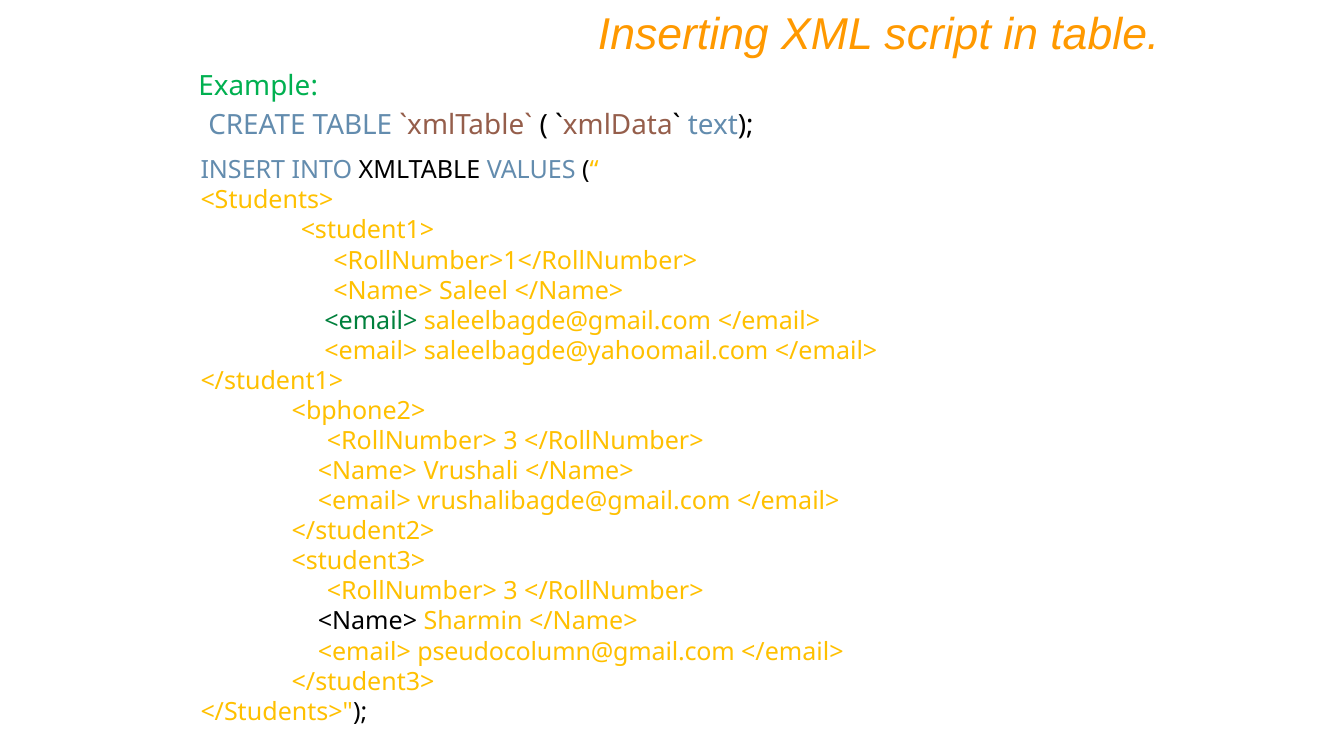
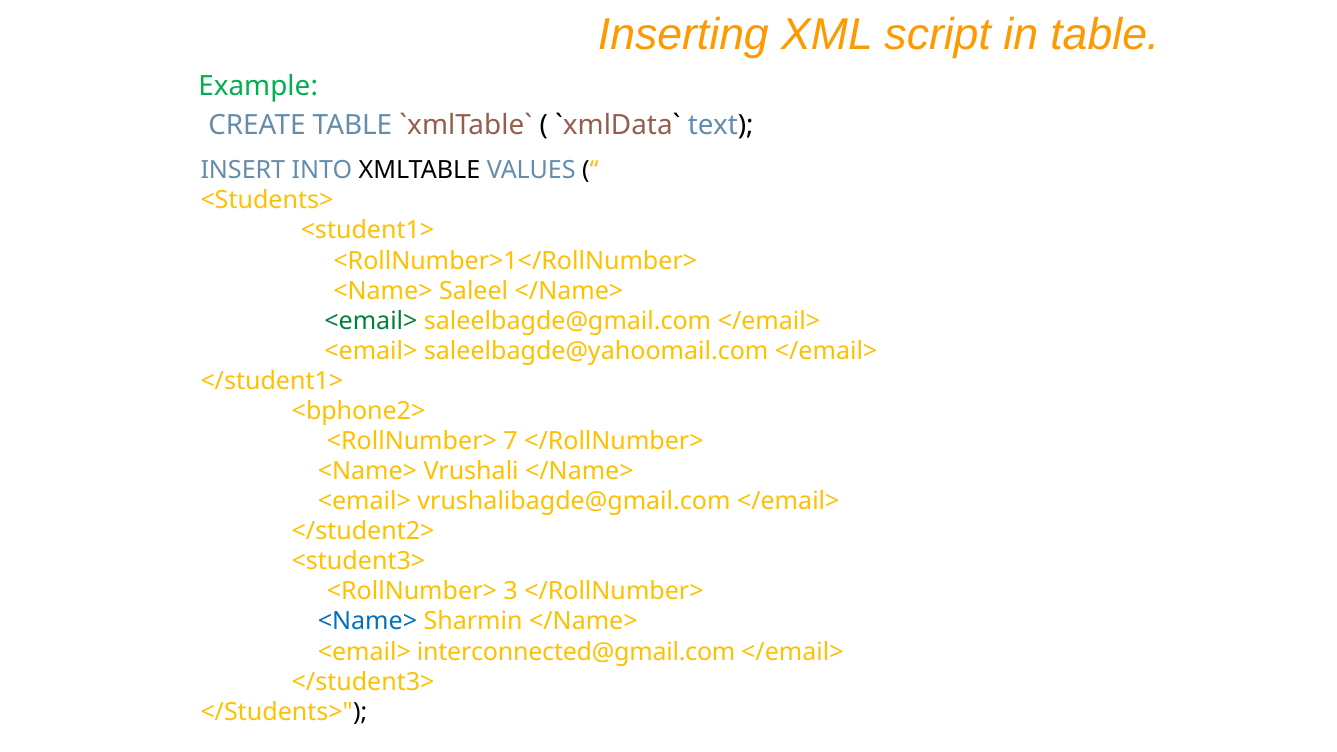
3: 3 -> 7 (511, 441)
<Name> colour: black -> blue (367, 622)
pseudocolumn@gmail.com: pseudocolumn@gmail.com -> interconnected@gmail.com (576, 652)
